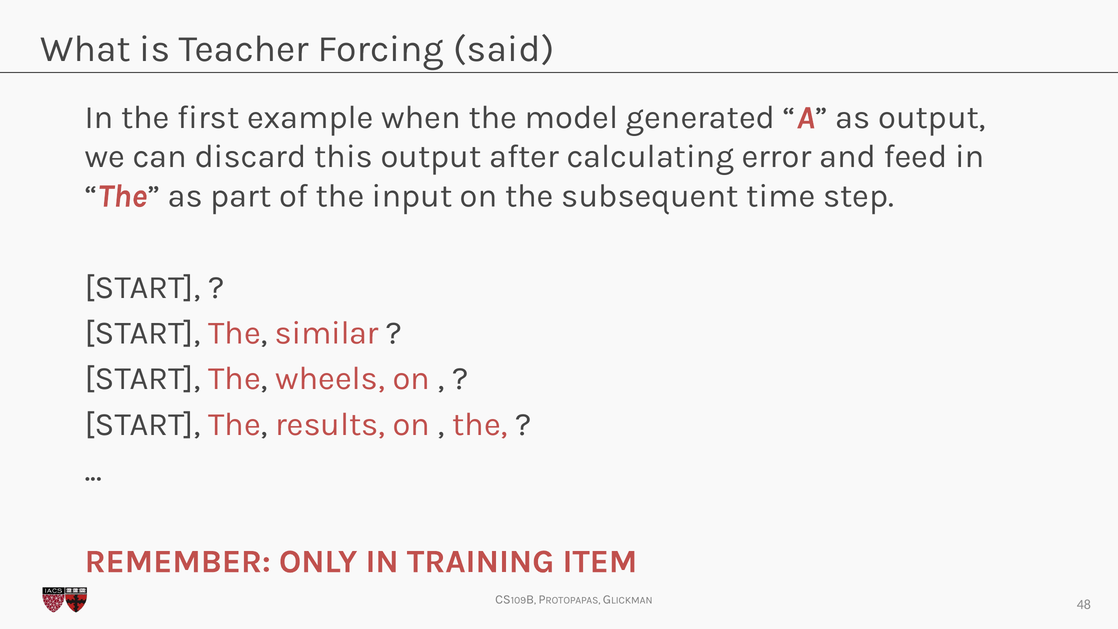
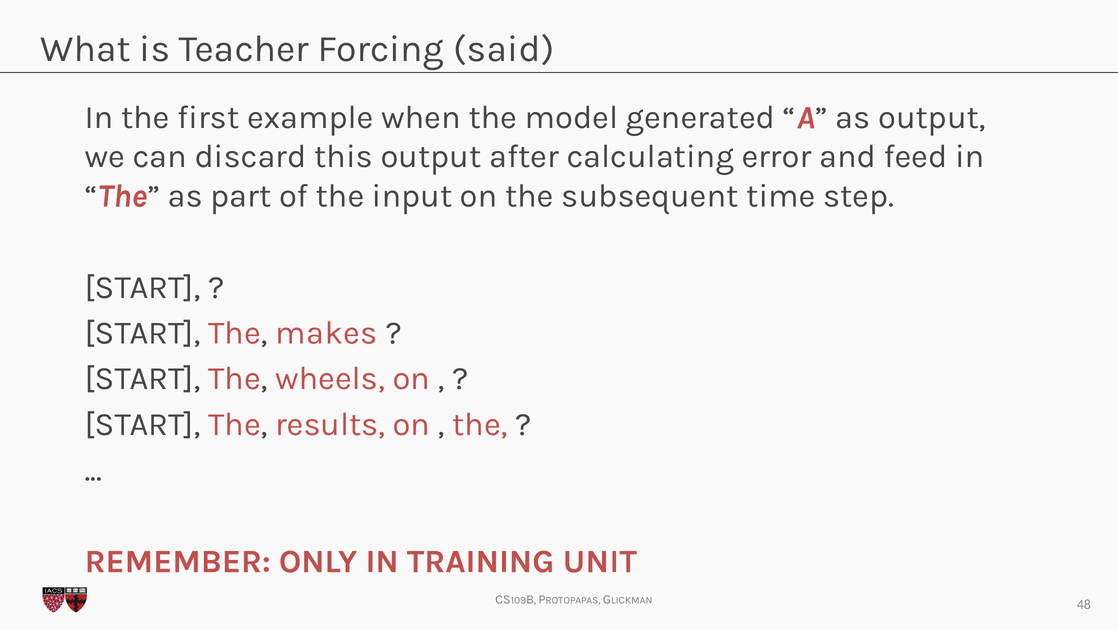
similar: similar -> makes (326, 333)
ITEM: ITEM -> UNIT (600, 561)
